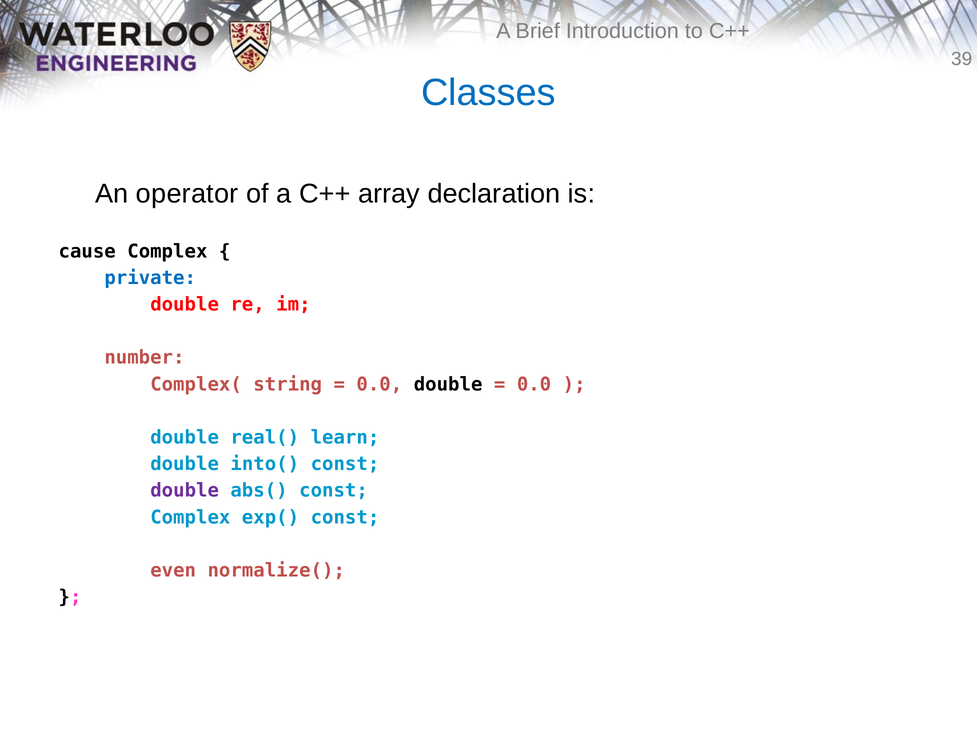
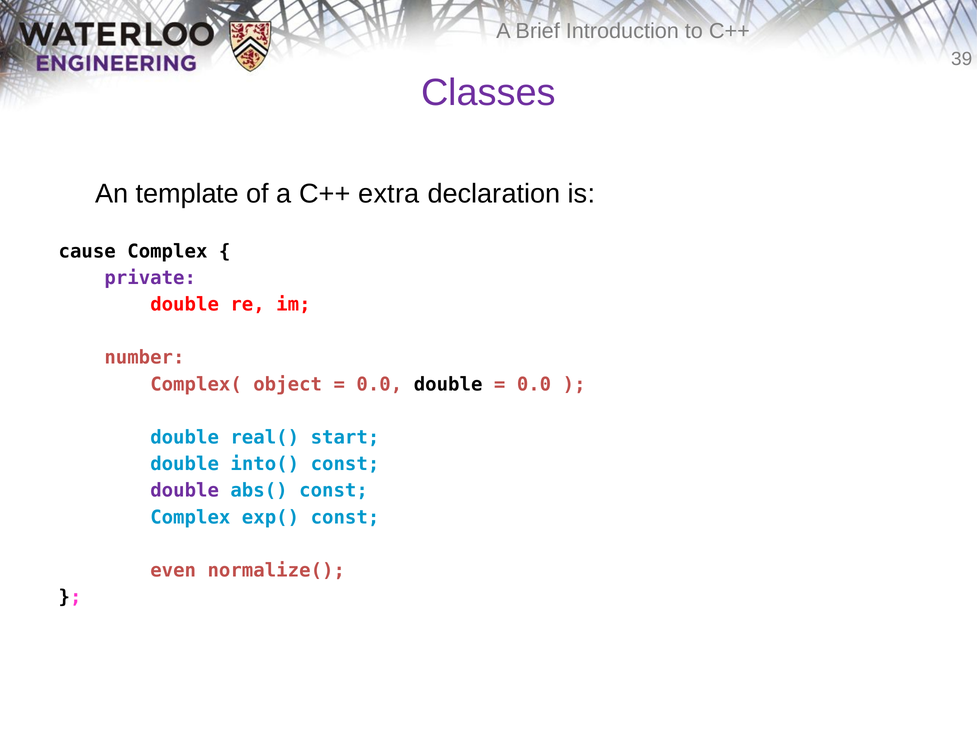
Classes colour: blue -> purple (489, 93)
operator: operator -> template (187, 194)
array: array -> extra (389, 194)
private colour: blue -> purple (150, 278)
string: string -> object (288, 385)
learn: learn -> start (345, 438)
